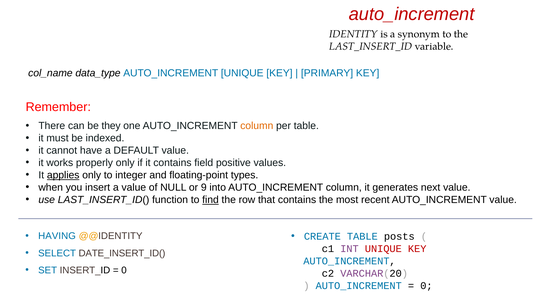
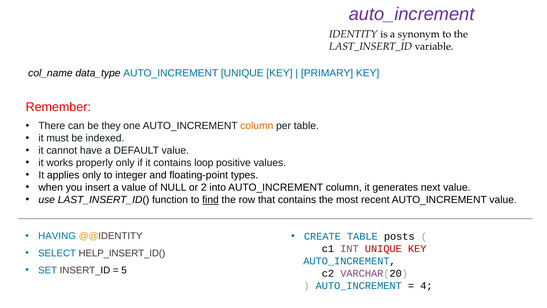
auto_increment colour: red -> purple (412, 14)
field: field -> loop (204, 163)
applies underline: present -> none (63, 175)
9: 9 -> 2 (204, 187)
DATE_INSERT_ID(: DATE_INSERT_ID( -> HELP_INSERT_ID( (122, 253)
0: 0 -> 5 (124, 270)
0: 0 -> 4 (426, 285)
